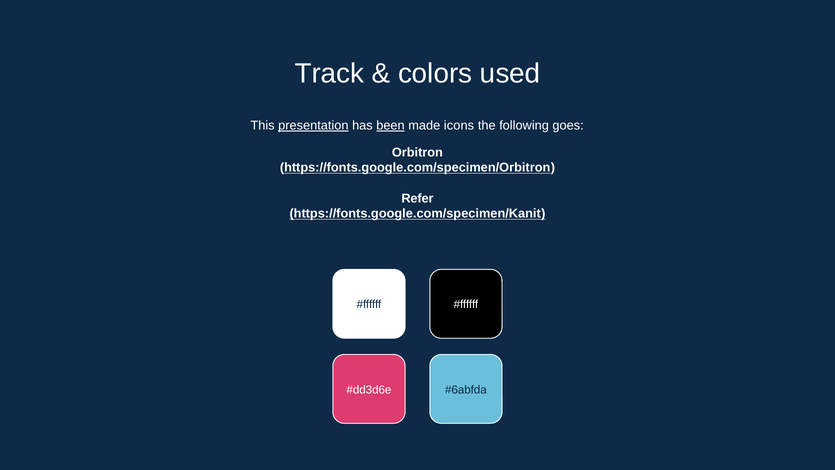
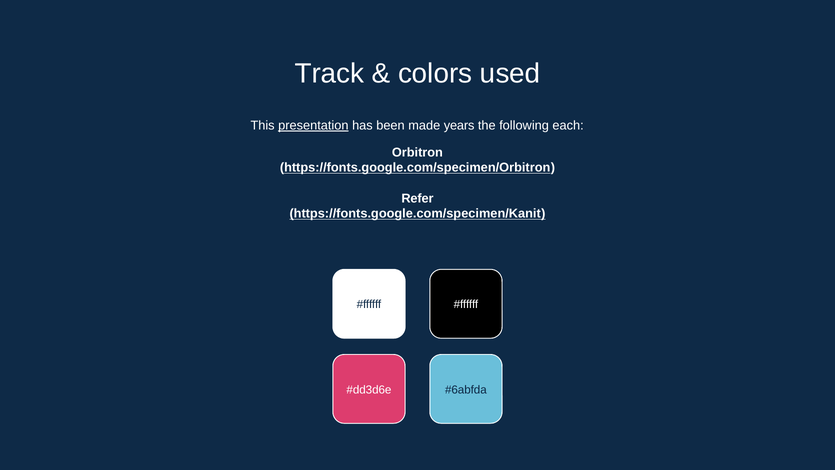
been underline: present -> none (390, 125)
icons: icons -> years (459, 125)
goes: goes -> each (568, 125)
